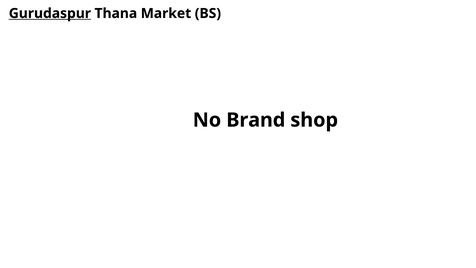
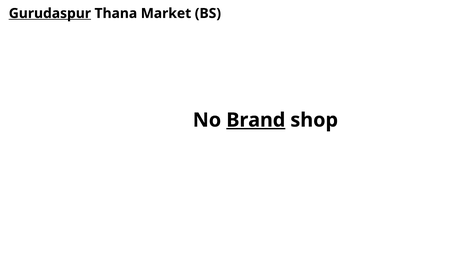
Brand underline: none -> present (256, 120)
